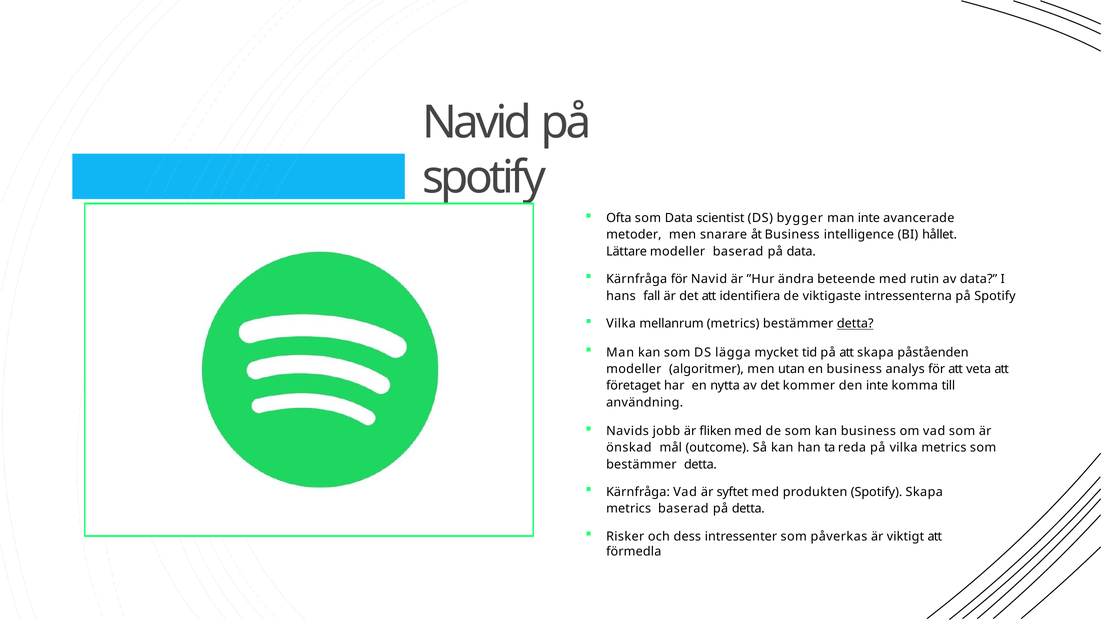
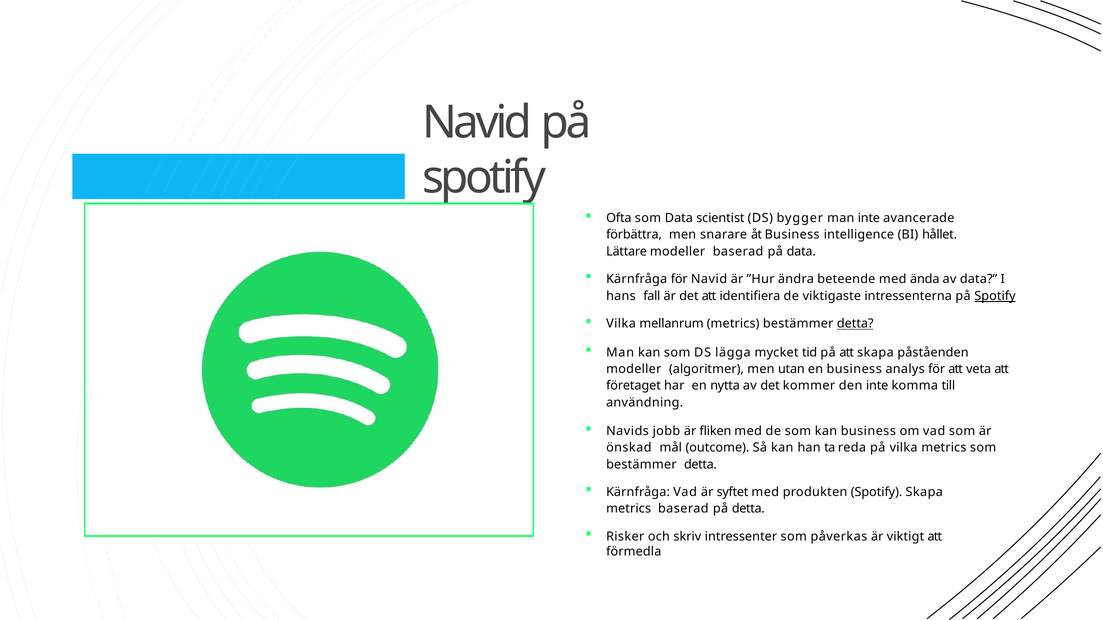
metoder: metoder -> förbättra (634, 235)
rutin: rutin -> ända (925, 279)
Spotify underline: none -> present (995, 296)
dess: dess -> skriv (687, 537)
